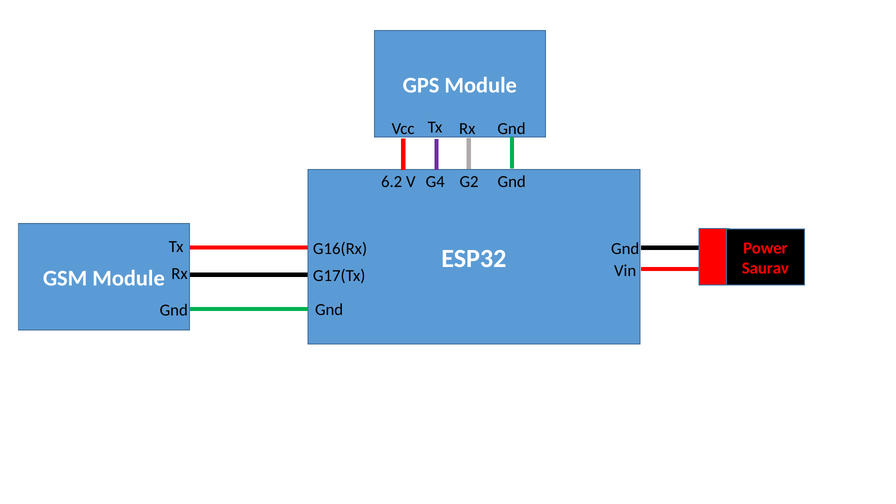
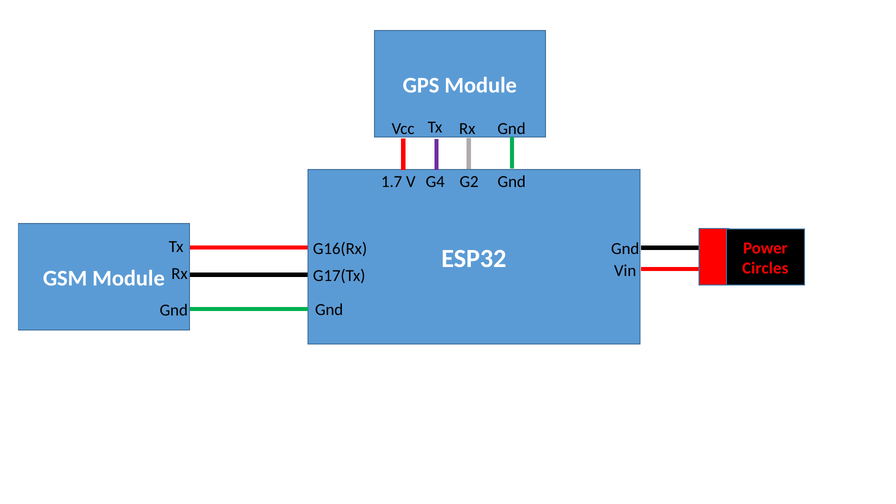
6.2: 6.2 -> 1.7 (392, 182)
Saurav: Saurav -> Circles (765, 268)
